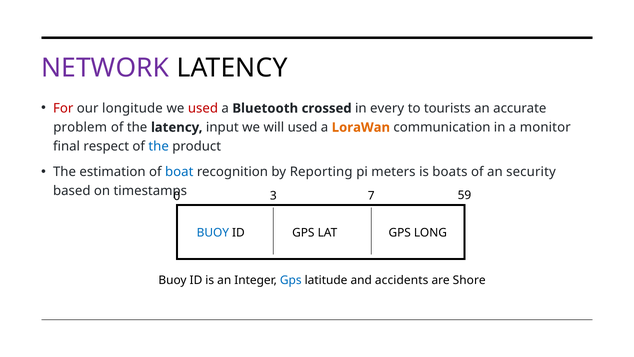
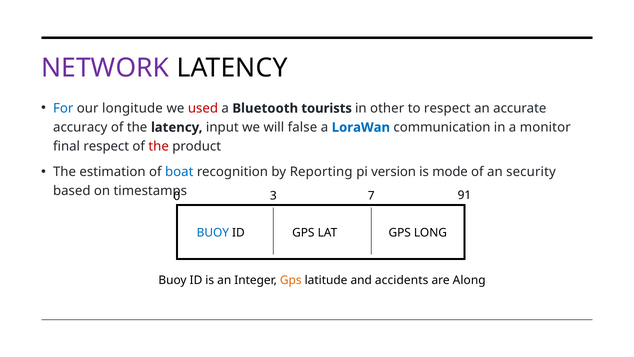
For colour: red -> blue (63, 108)
crossed: crossed -> tourists (327, 108)
every: every -> other (387, 108)
to tourists: tourists -> respect (447, 108)
problem: problem -> accuracy (80, 127)
will used: used -> false (302, 127)
LoraWan colour: orange -> blue (361, 127)
the colour: blue -> red (159, 146)
meters: meters -> version (394, 172)
boats: boats -> mode (450, 172)
59: 59 -> 91 (464, 195)
Gps colour: blue -> orange (291, 280)
Shore: Shore -> Along (469, 280)
